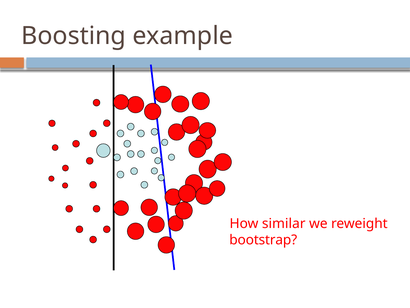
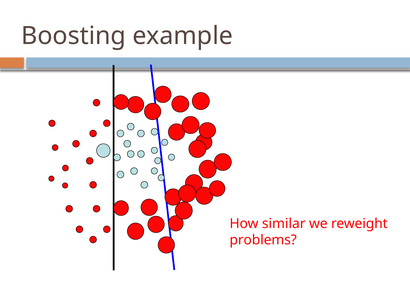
bootstrap: bootstrap -> problems (263, 240)
